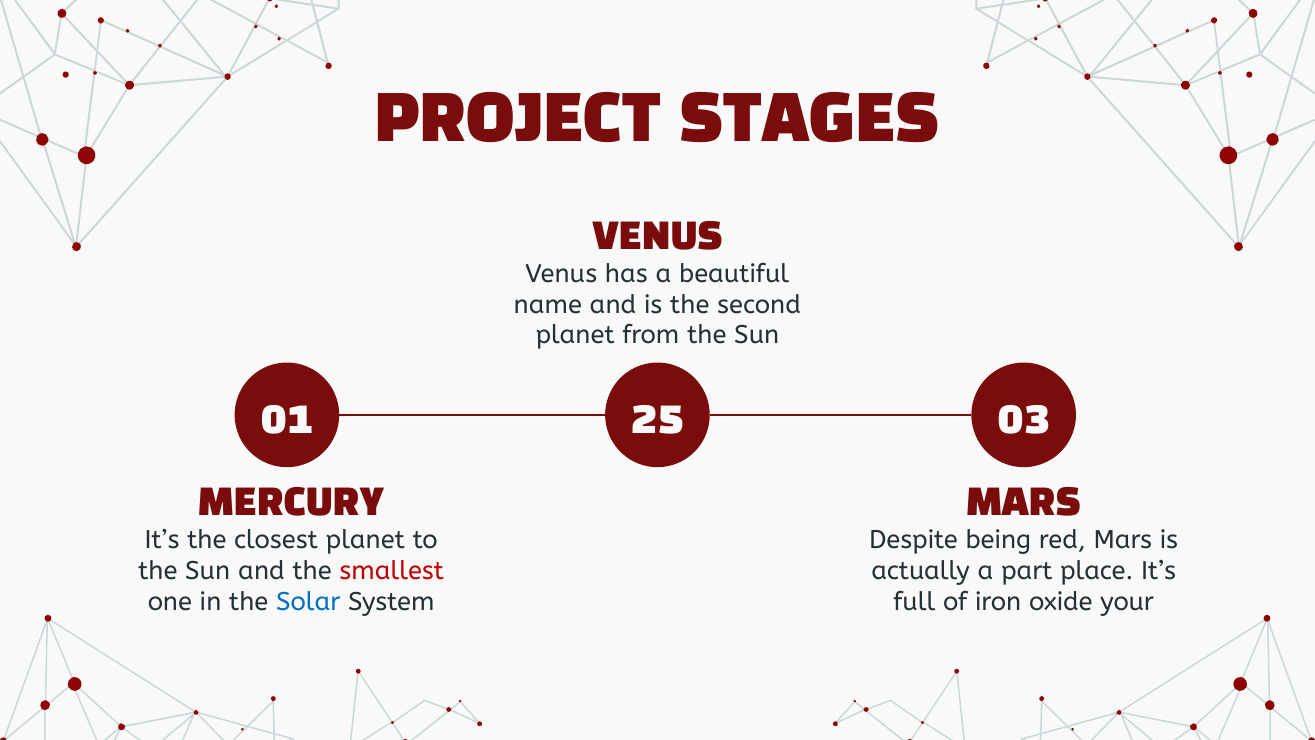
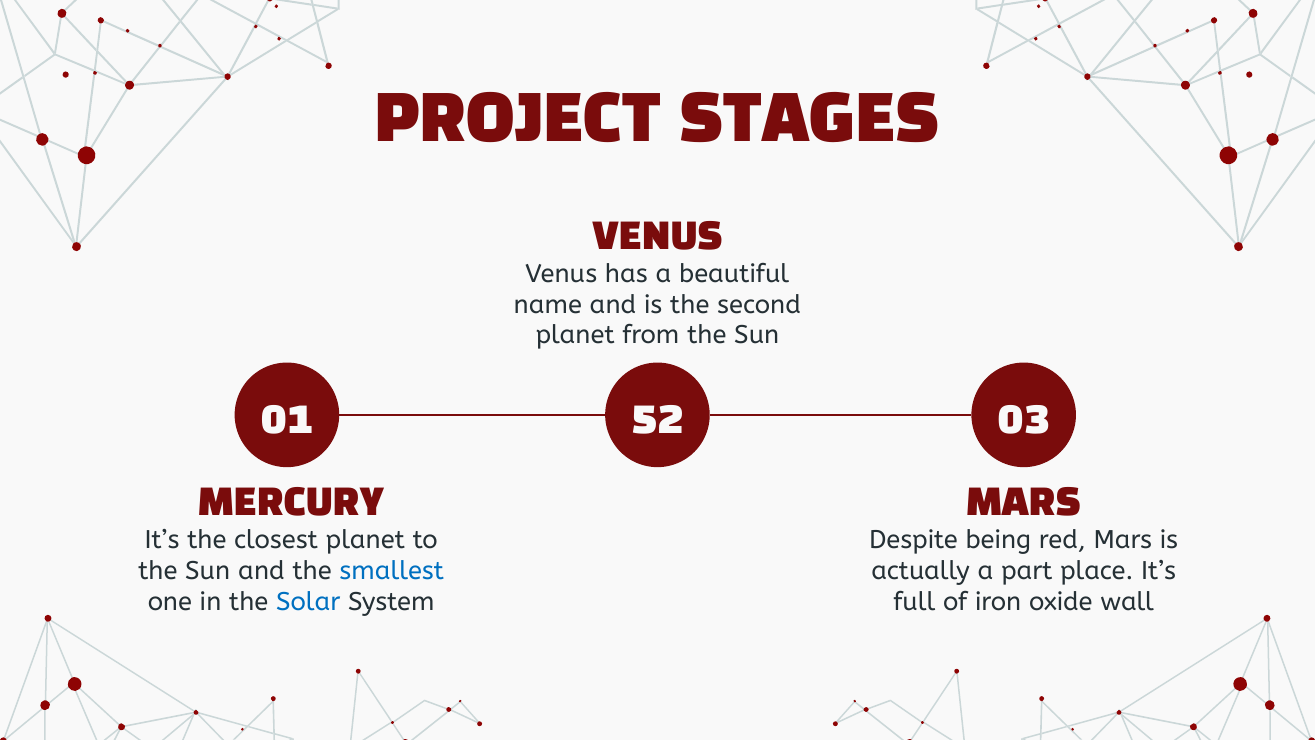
25: 25 -> 52 (658, 419)
smallest colour: red -> blue (392, 571)
your: your -> wall (1127, 601)
